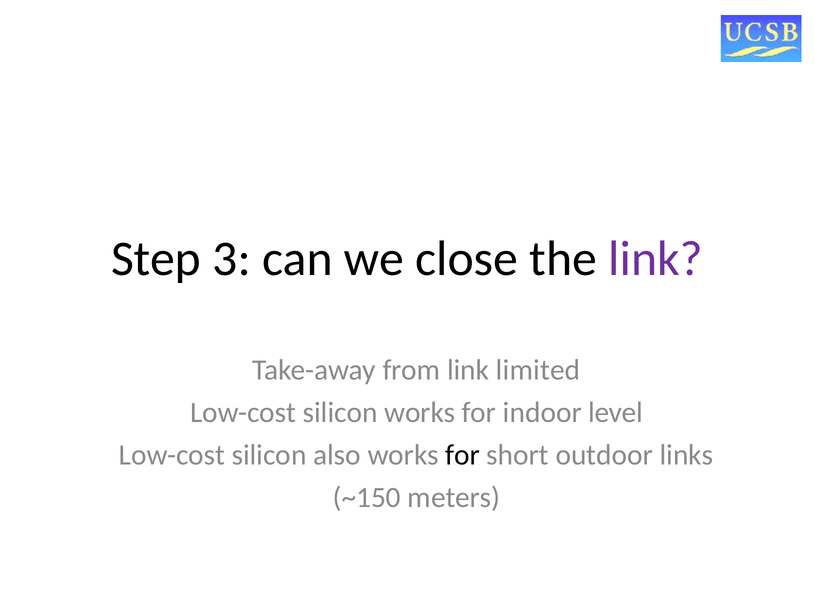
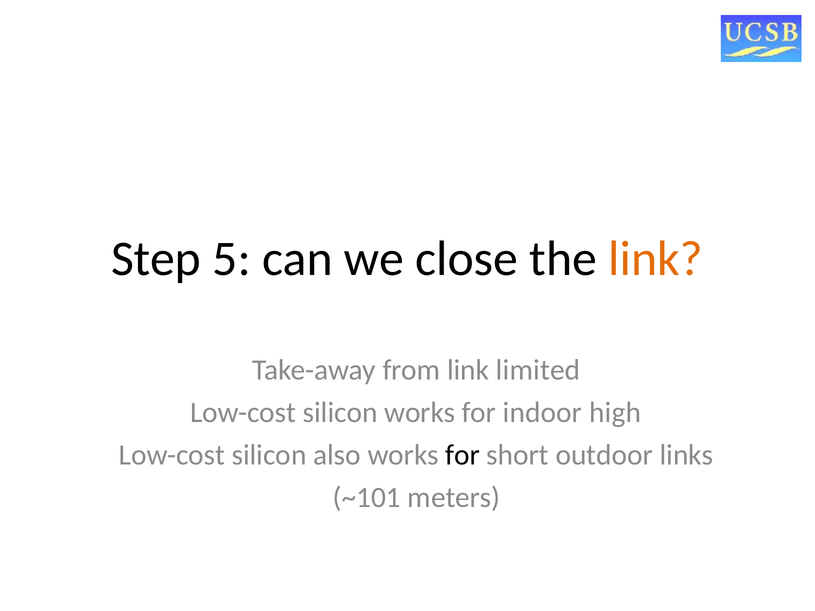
3: 3 -> 5 (232, 259)
link colour: purple -> orange (656, 259)
level: level -> high (615, 413)
~150: ~150 -> ~101 (367, 498)
